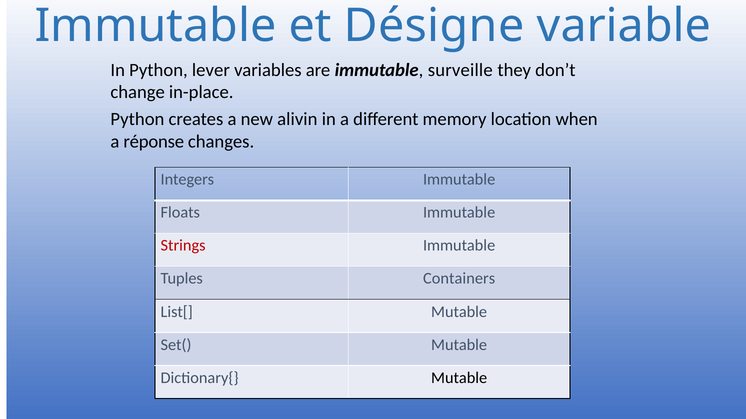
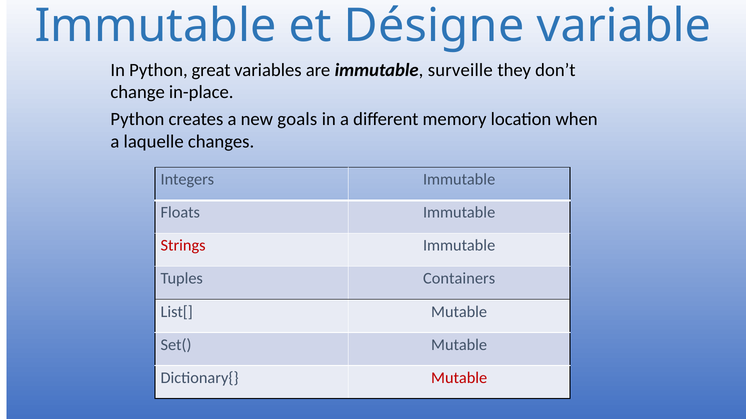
lever: lever -> great (211, 70)
alivin: alivin -> goals (297, 120)
réponse: réponse -> laquelle (154, 142)
Mutable colour: black -> red (459, 378)
